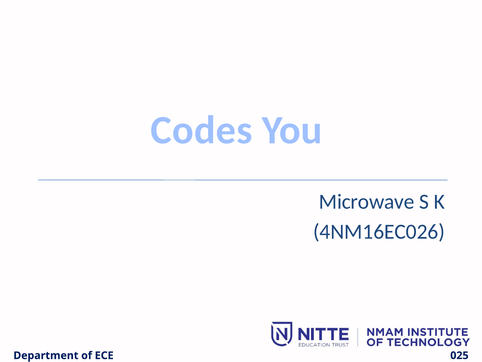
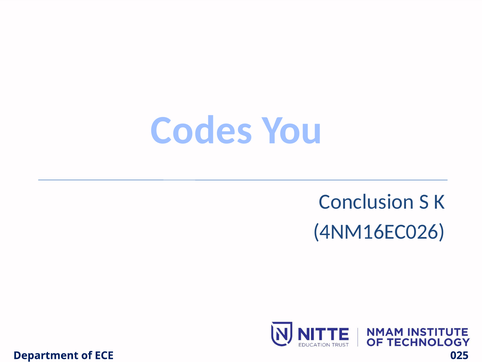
Microwave: Microwave -> Conclusion (367, 201)
